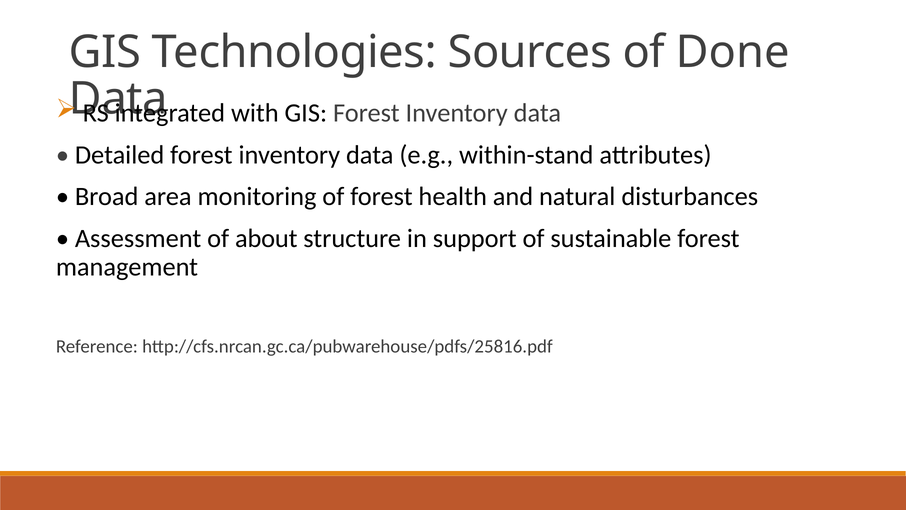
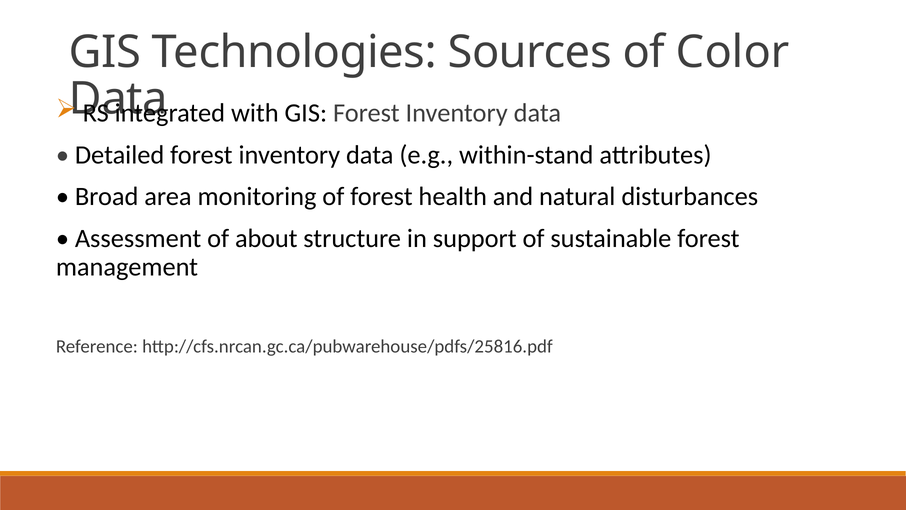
Done: Done -> Color (733, 52)
